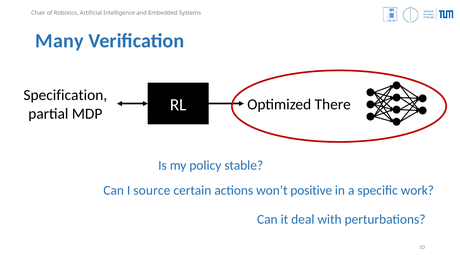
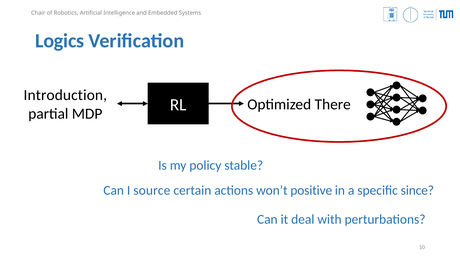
Many: Many -> Logics (60, 41)
Specification: Specification -> Introduction (65, 95)
work: work -> since (417, 190)
